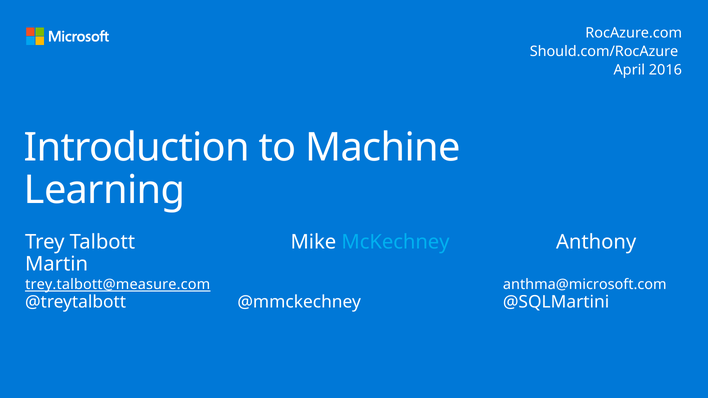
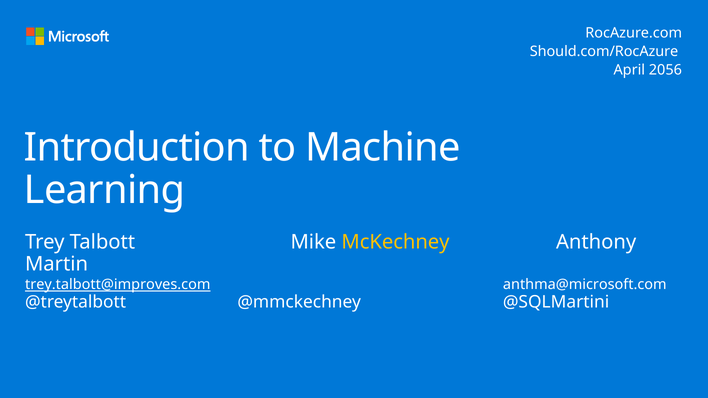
2016: 2016 -> 2056 (665, 70)
McKechney colour: light blue -> yellow (396, 242)
trey.talbott@measure.com: trey.talbott@measure.com -> trey.talbott@improves.com (118, 285)
